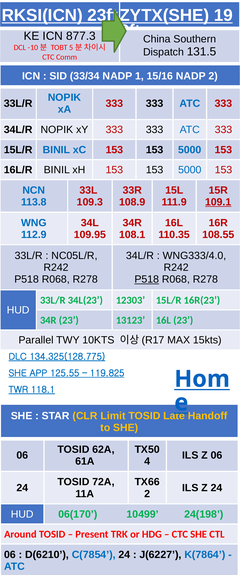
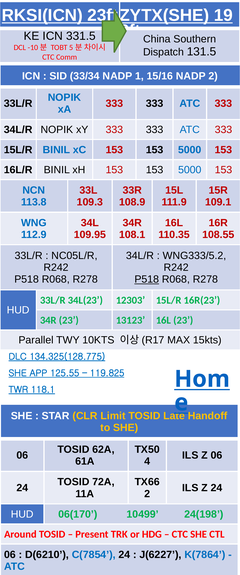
877.3: 877.3 -> 331.5 (81, 36)
109.1 underline: present -> none (218, 202)
WNG333/4.0: WNG333/4.0 -> WNG333/5.2 (194, 255)
